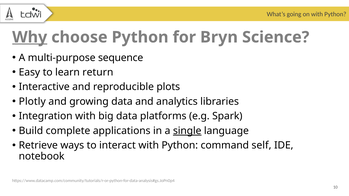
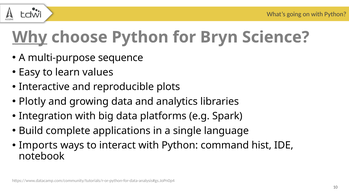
return: return -> values (98, 72)
single underline: present -> none (187, 131)
Retrieve: Retrieve -> Imports (38, 146)
self: self -> hist (262, 146)
